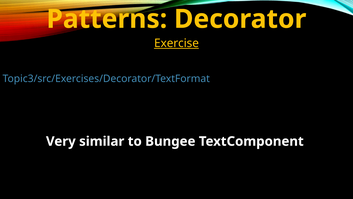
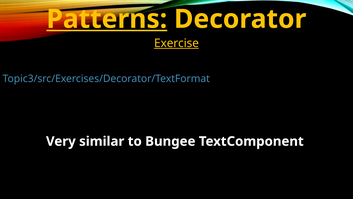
Patterns underline: none -> present (107, 19)
